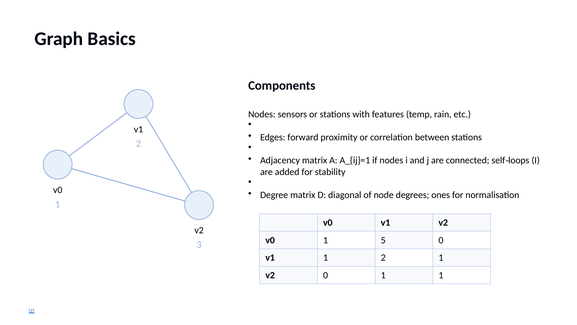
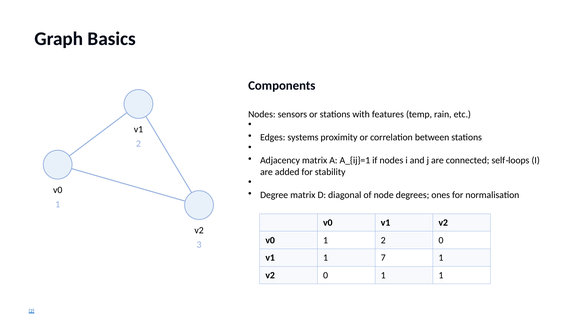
forward: forward -> systems (303, 137)
v0 1 5: 5 -> 2 (383, 240)
v1 1 2: 2 -> 7 (383, 257)
